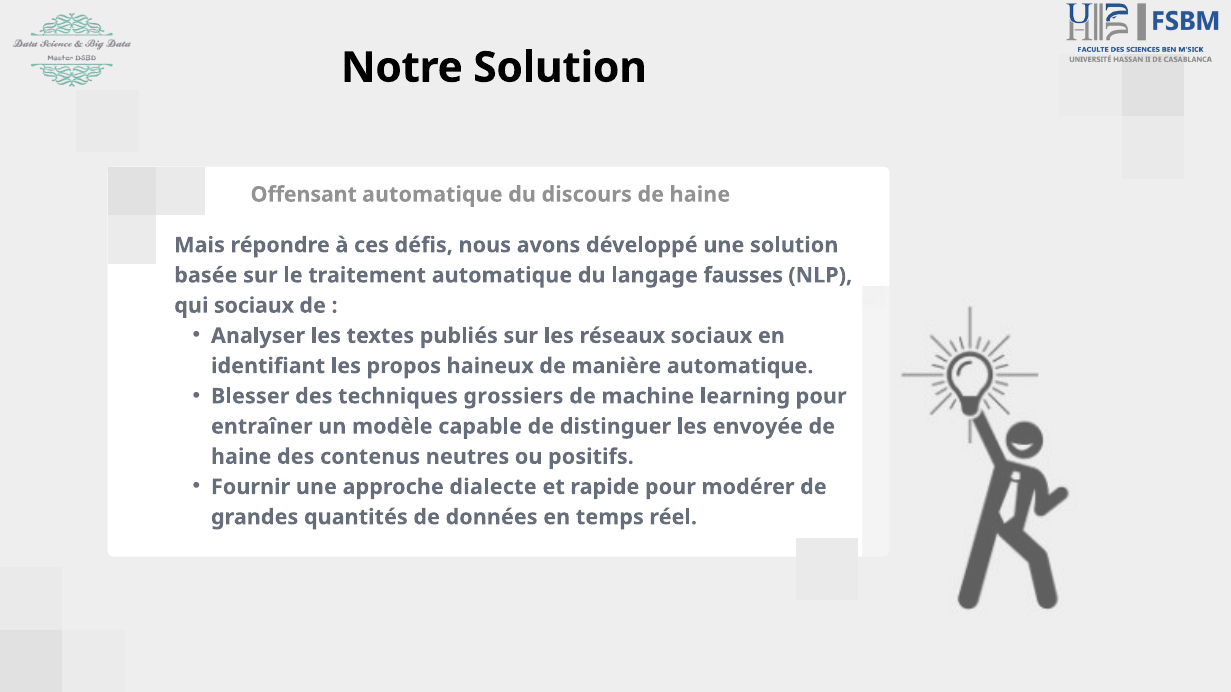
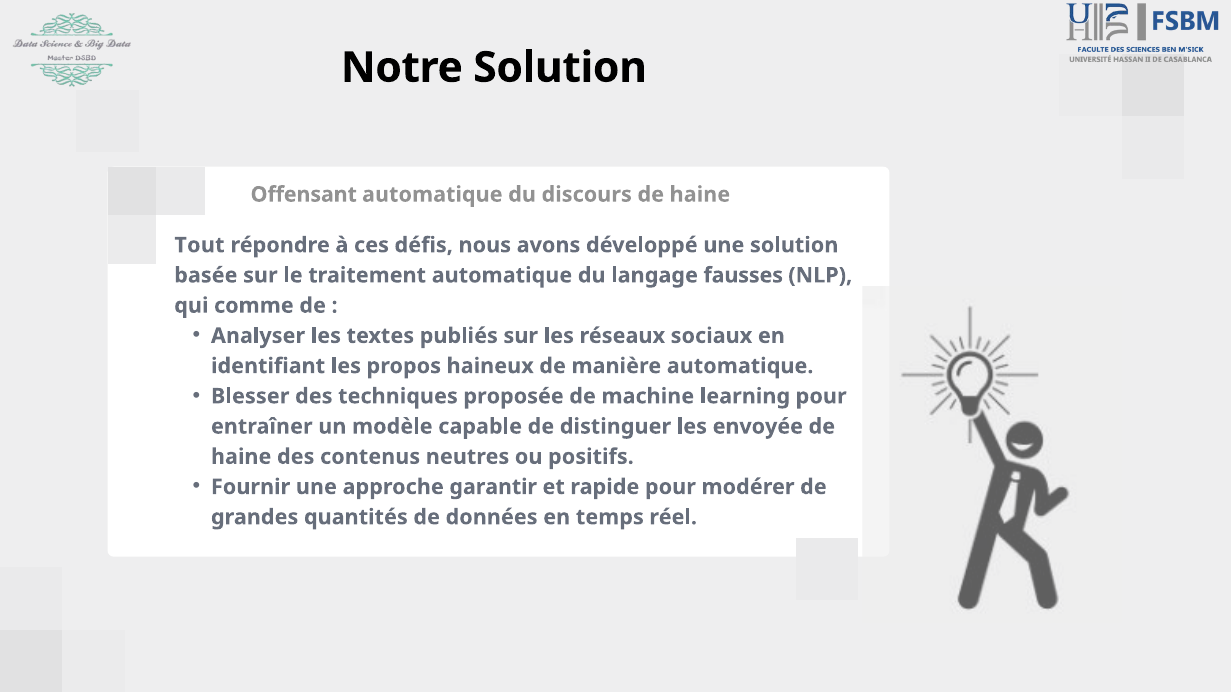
Mais: Mais -> Tout (199, 245)
qui sociaux: sociaux -> comme (254, 306)
grossiers: grossiers -> proposée (514, 396)
dialecte: dialecte -> garantir (493, 487)
